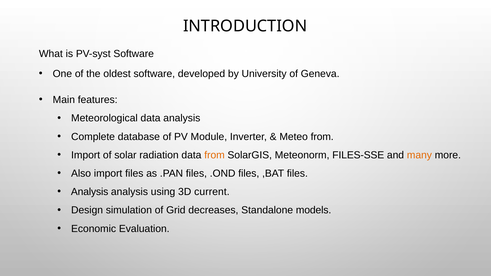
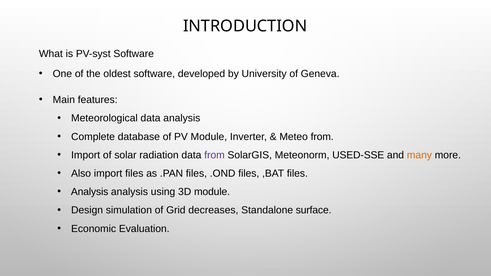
from colour: orange -> purple (215, 155)
FILES-SSE: FILES-SSE -> USED-SSE (358, 155)
3D current: current -> module (212, 192)
models: models -> surface (314, 210)
